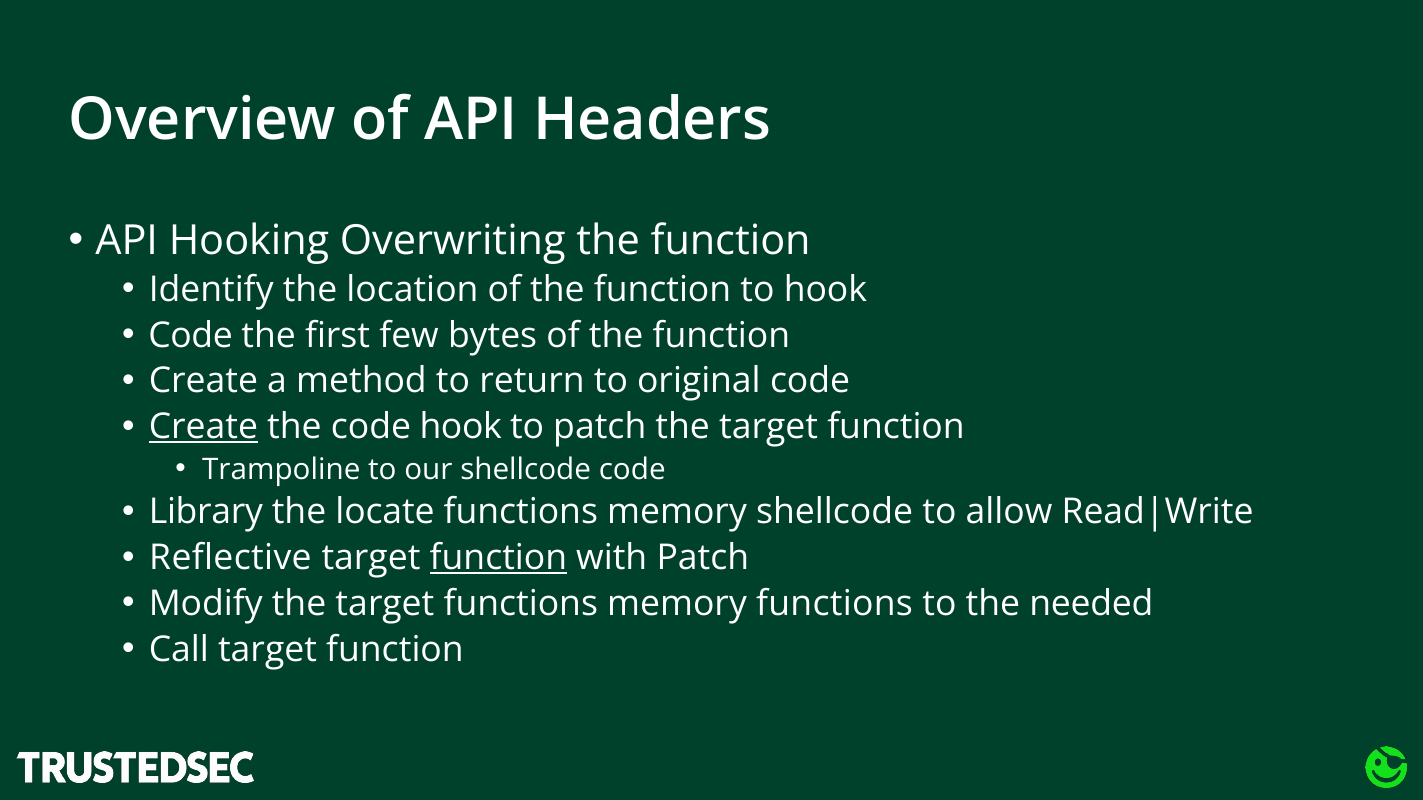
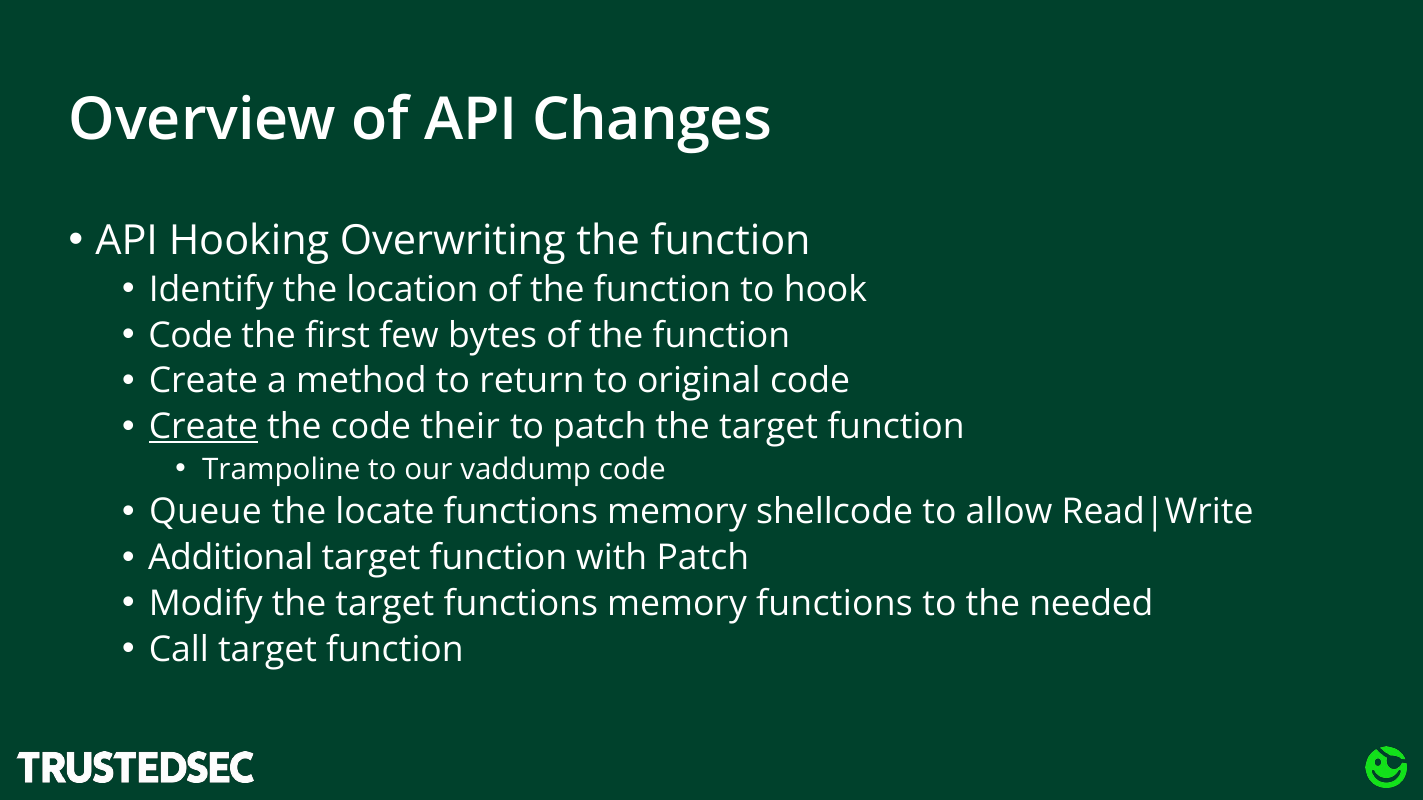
Headers: Headers -> Changes (652, 120)
code hook: hook -> their (460, 427)
our shellcode: shellcode -> vaddump (526, 470)
Library: Library -> Queue (205, 512)
Reflective: Reflective -> Additional (231, 558)
function underline: present -> none (498, 558)
